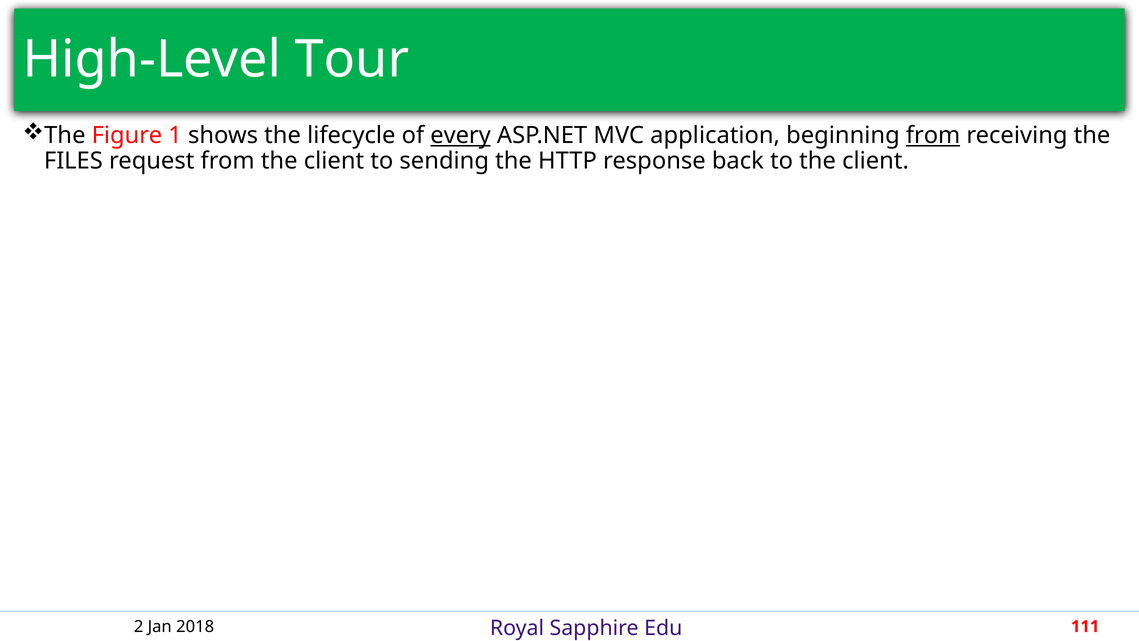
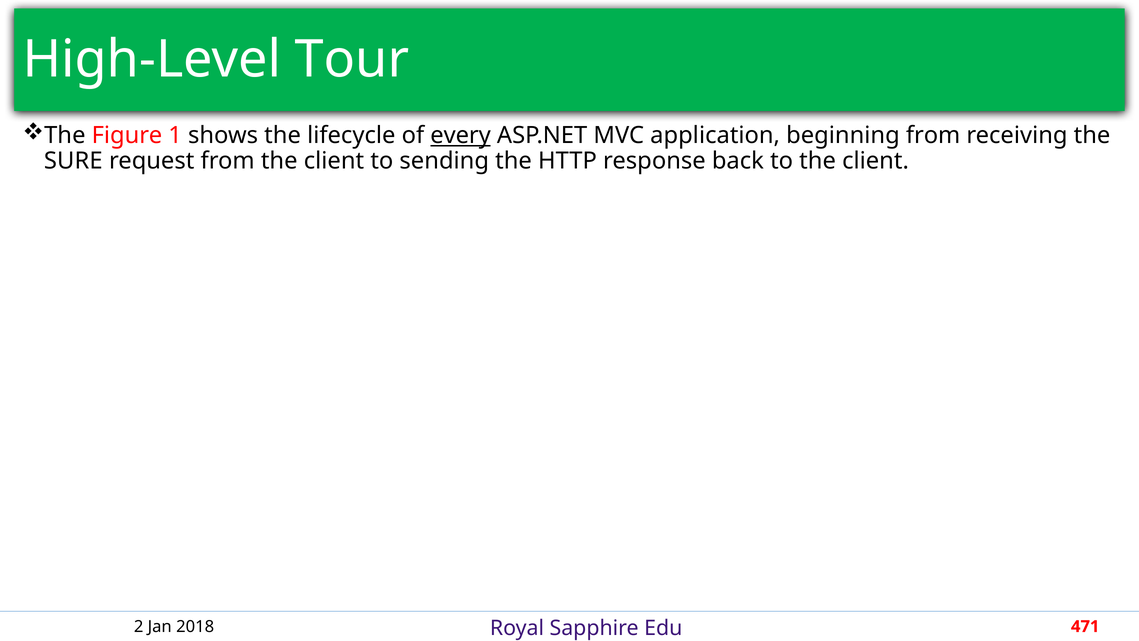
from underline: present -> none (933, 135)
FILES: FILES -> SURE (73, 161)
111: 111 -> 471 (1085, 626)
